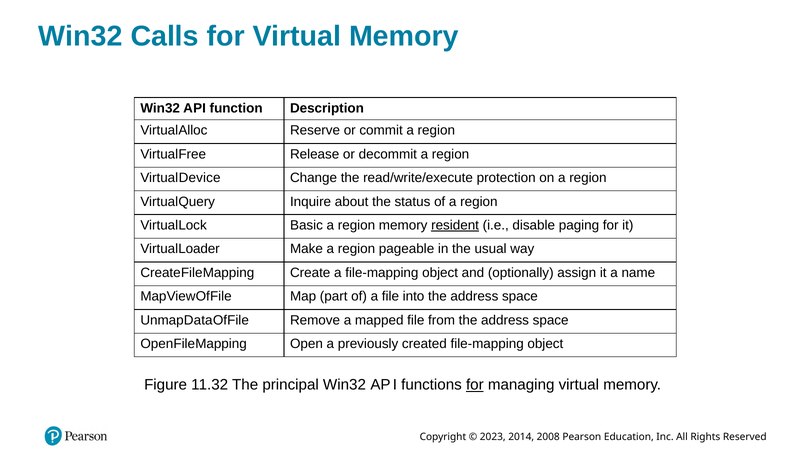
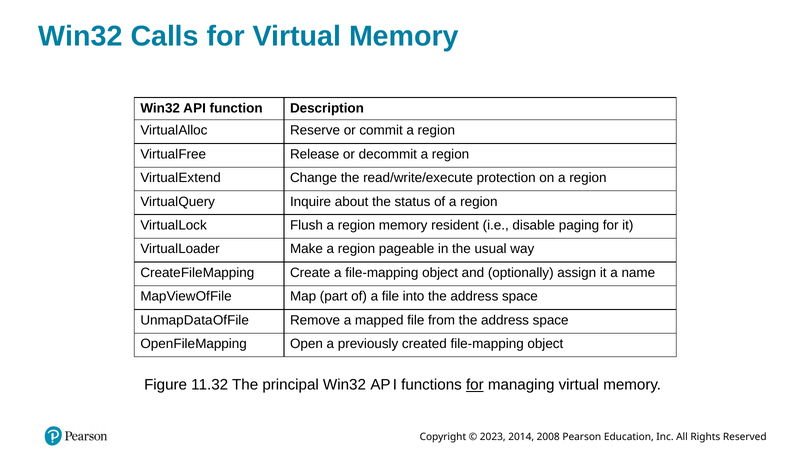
Device: Device -> Extend (200, 178)
Basic: Basic -> Flush (306, 225)
resident underline: present -> none (455, 225)
